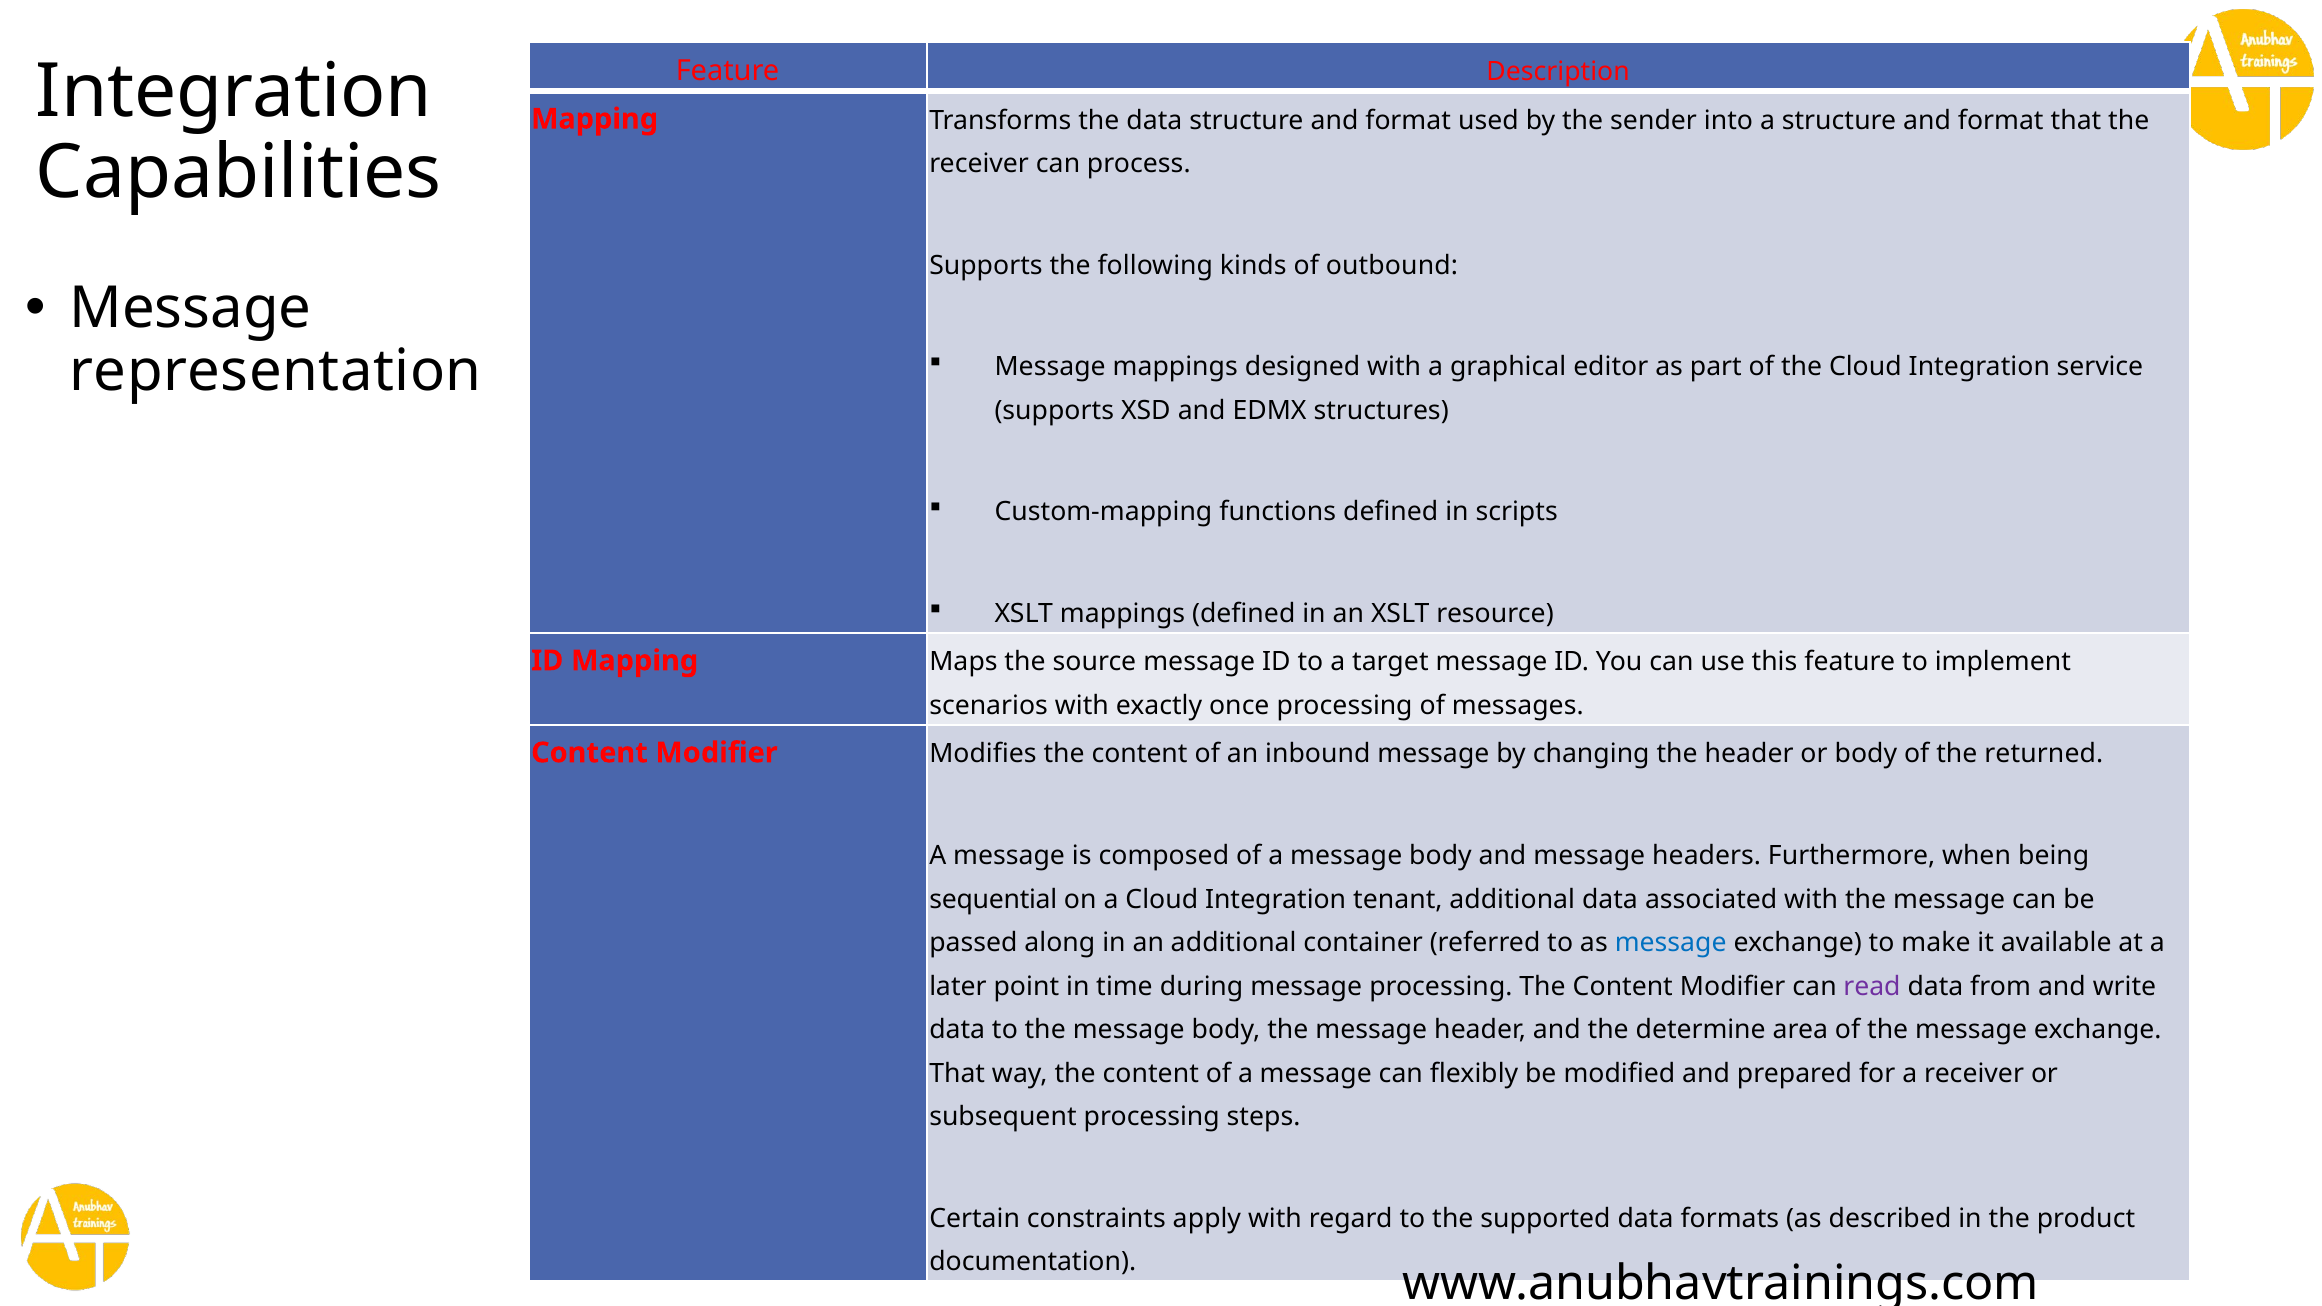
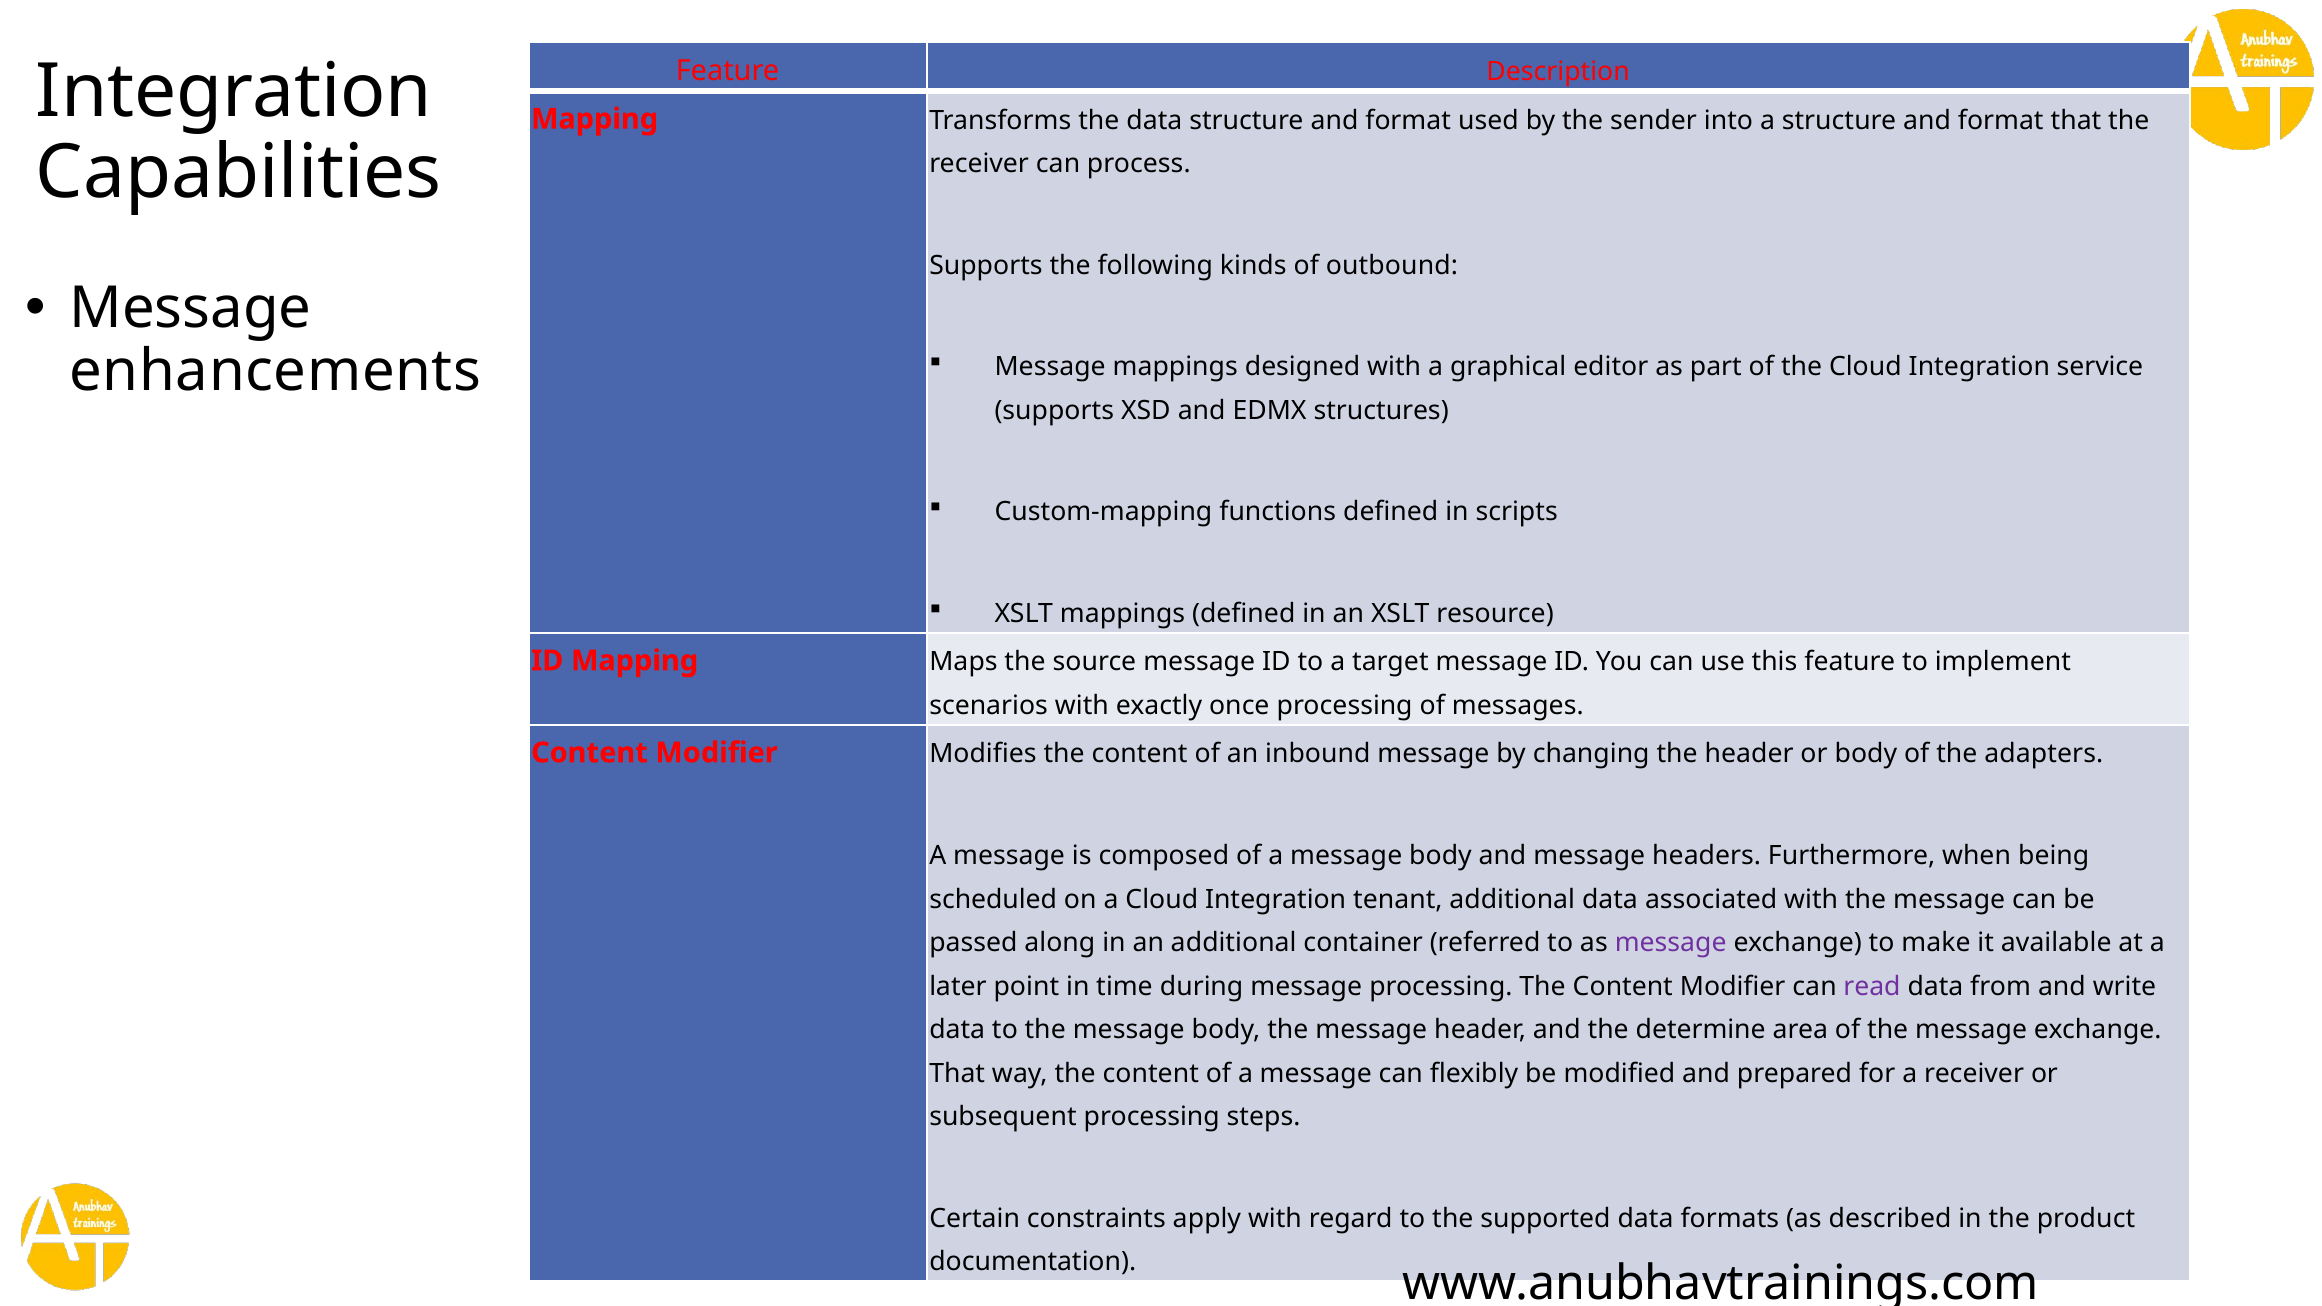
representation: representation -> enhancements (275, 371)
returned: returned -> adapters (2044, 754)
sequential: sequential -> scheduled (993, 899)
message colour: blue -> purple (1671, 943)
